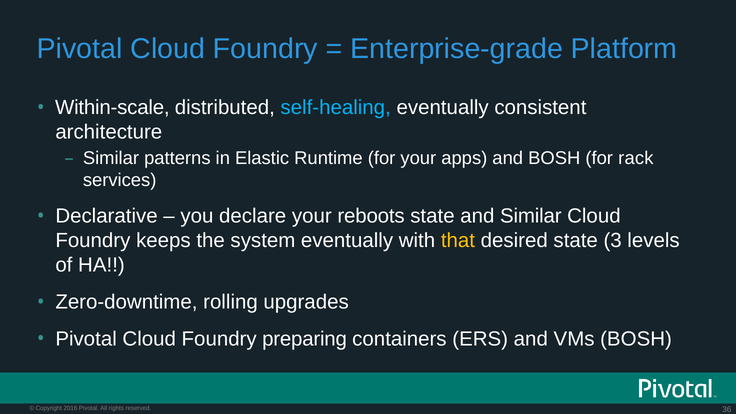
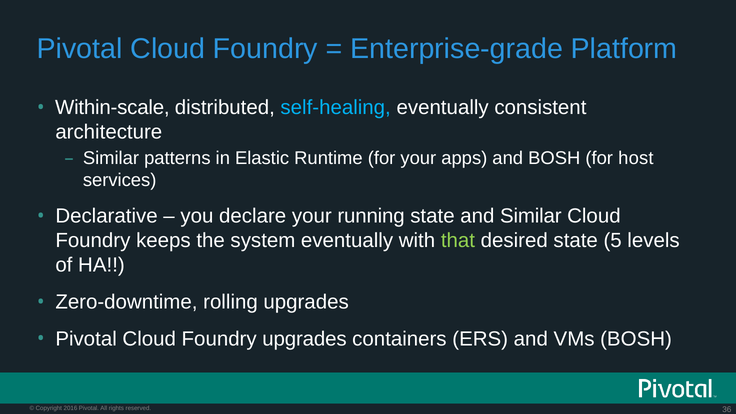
rack: rack -> host (636, 158)
reboots: reboots -> running (371, 216)
that colour: yellow -> light green (458, 241)
3: 3 -> 5 (613, 241)
Foundry preparing: preparing -> upgrades (304, 339)
